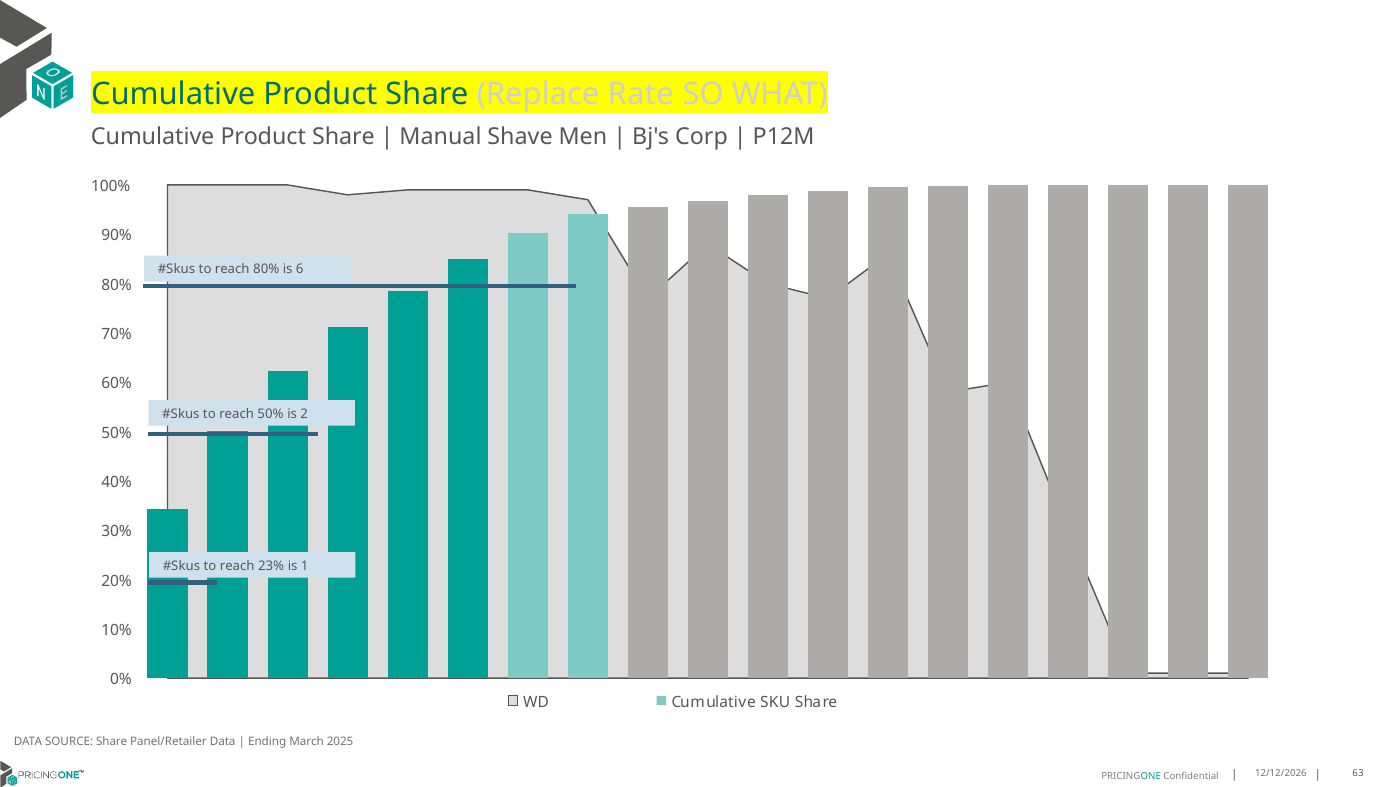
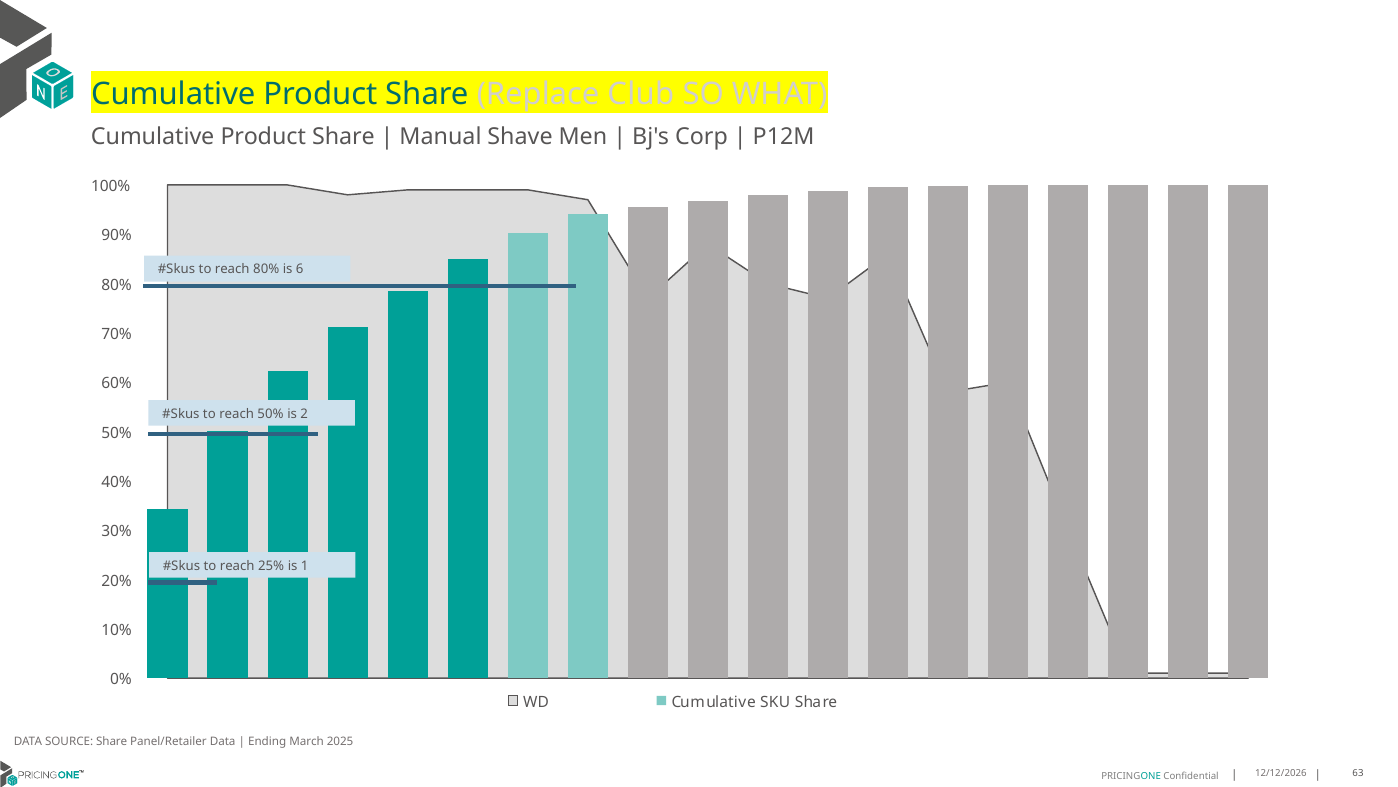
Rate: Rate -> Club (641, 94)
23%: 23% -> 25% (271, 565)
